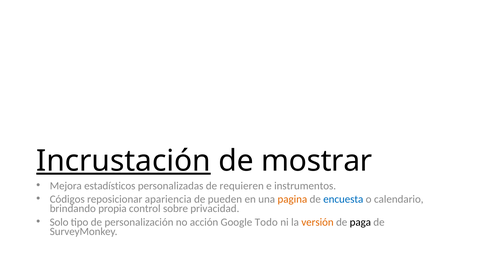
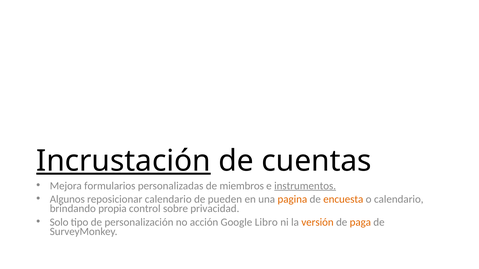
mostrar: mostrar -> cuentas (317, 161)
estadísticos: estadísticos -> formularios (110, 186)
requieren: requieren -> miembros (242, 186)
instrumentos underline: none -> present (305, 186)
Códigos: Códigos -> Algunos (67, 200)
reposicionar apariencia: apariencia -> calendario (168, 200)
encuesta colour: blue -> orange (343, 200)
Todo: Todo -> Libro (266, 222)
paga colour: black -> orange (360, 222)
